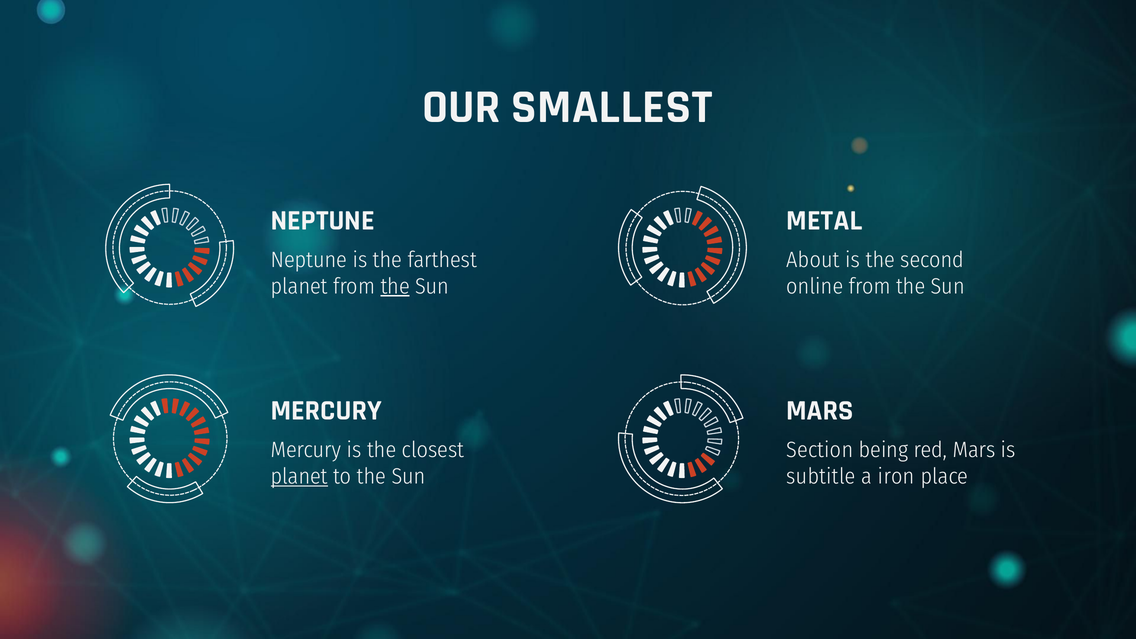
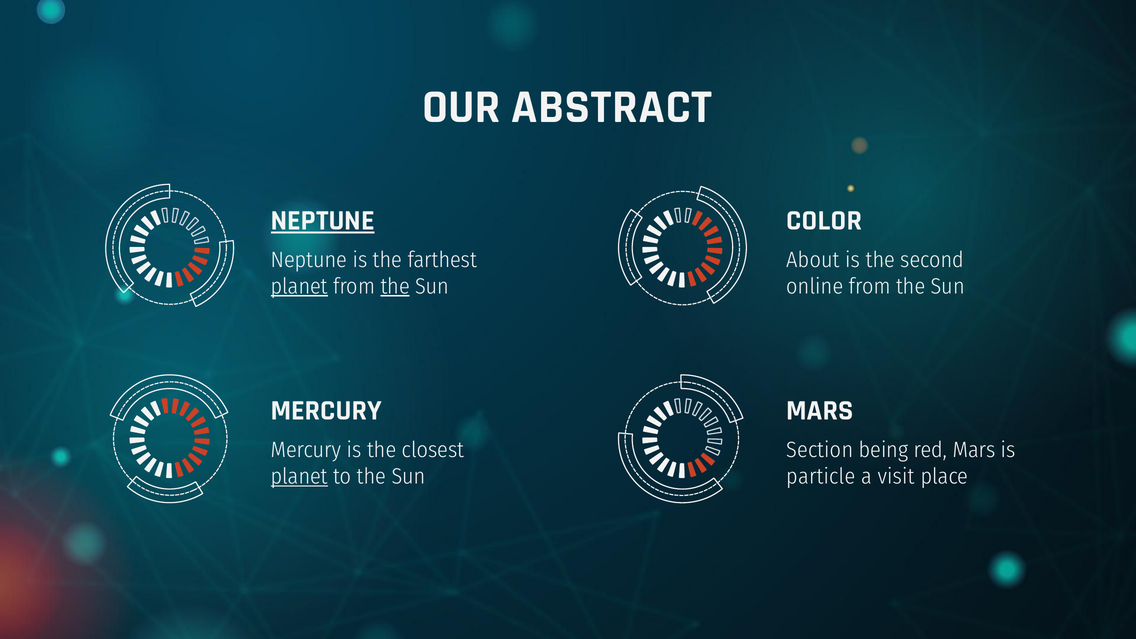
SMALLEST: SMALLEST -> ABSTRACT (612, 106)
NEPTUNE underline: none -> present (323, 220)
METAL: METAL -> COLOR (824, 220)
planet underline: none -> present (299, 286)
subtitle: subtitle -> particle (821, 477)
iron: iron -> visit (896, 477)
